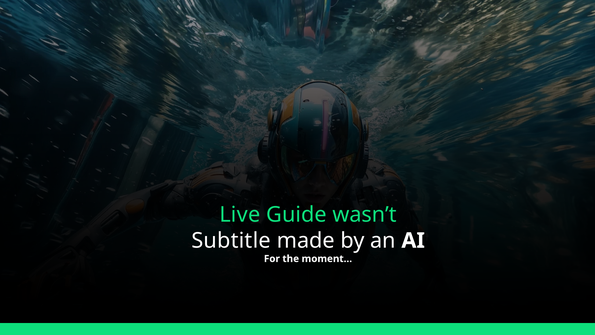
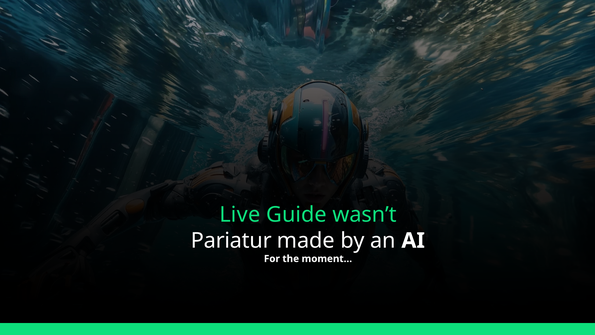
Subtitle: Subtitle -> Pariatur (231, 240)
